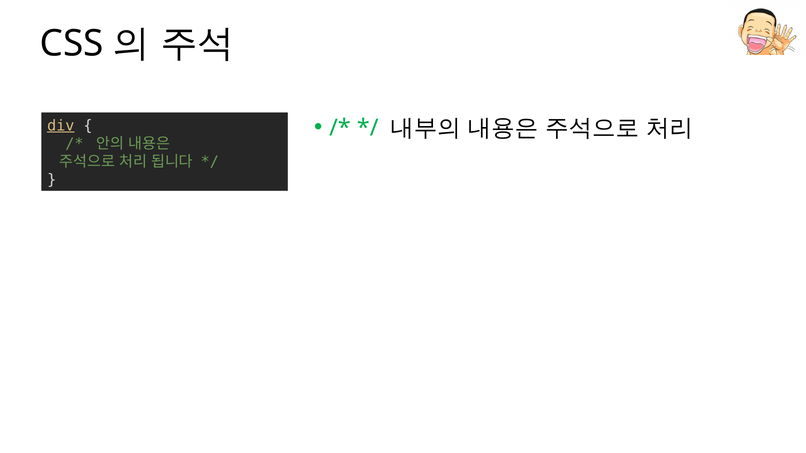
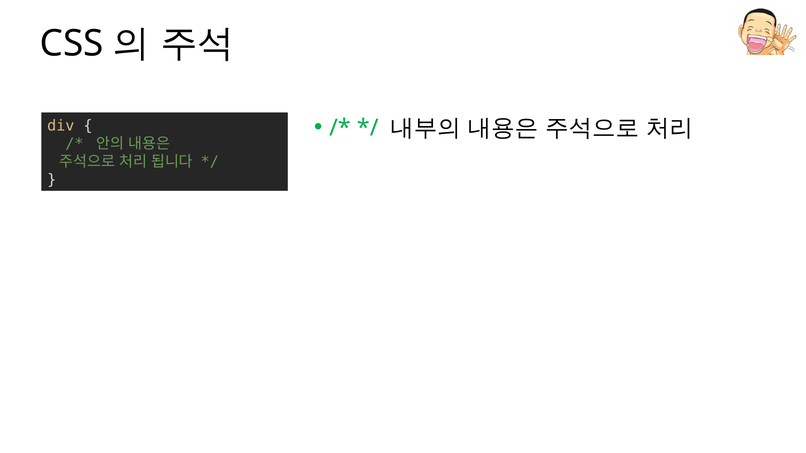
div underline: present -> none (61, 126)
